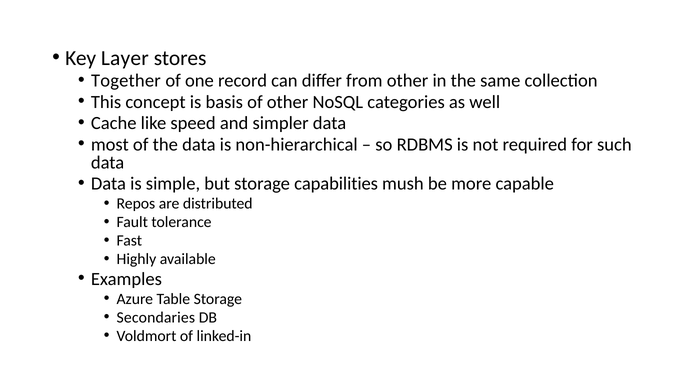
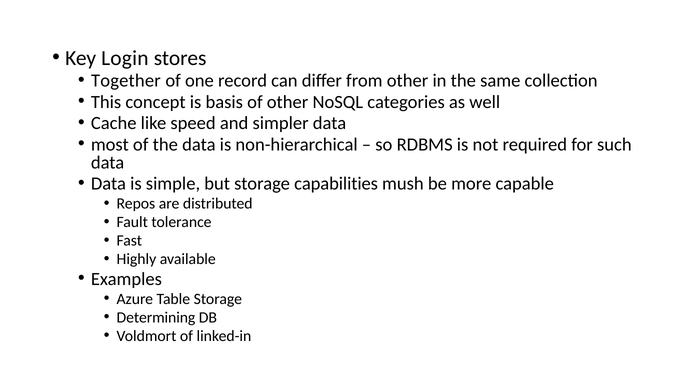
Layer: Layer -> Login (125, 58)
Secondaries: Secondaries -> Determining (156, 317)
